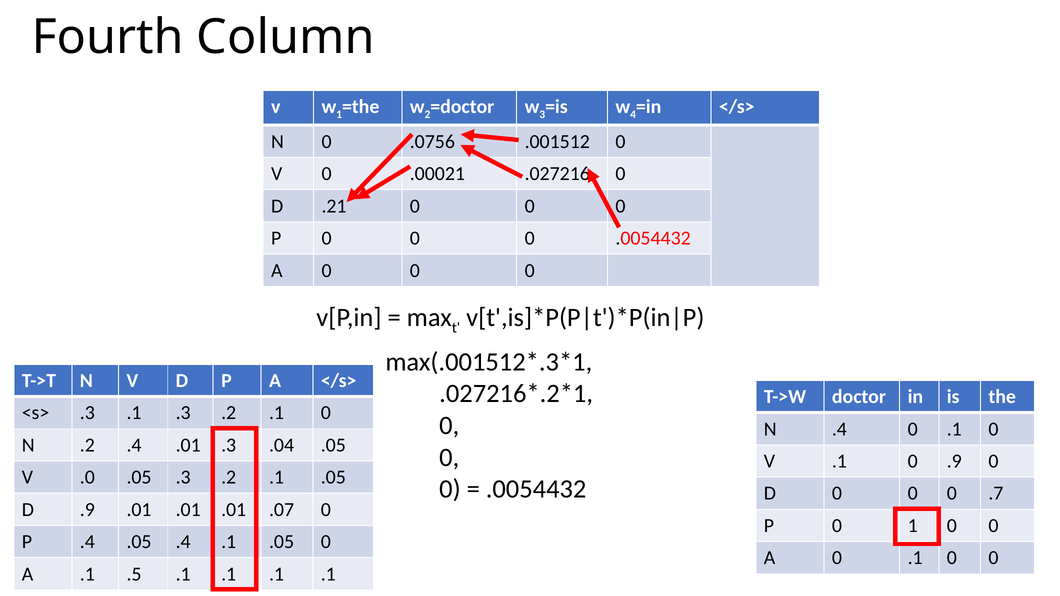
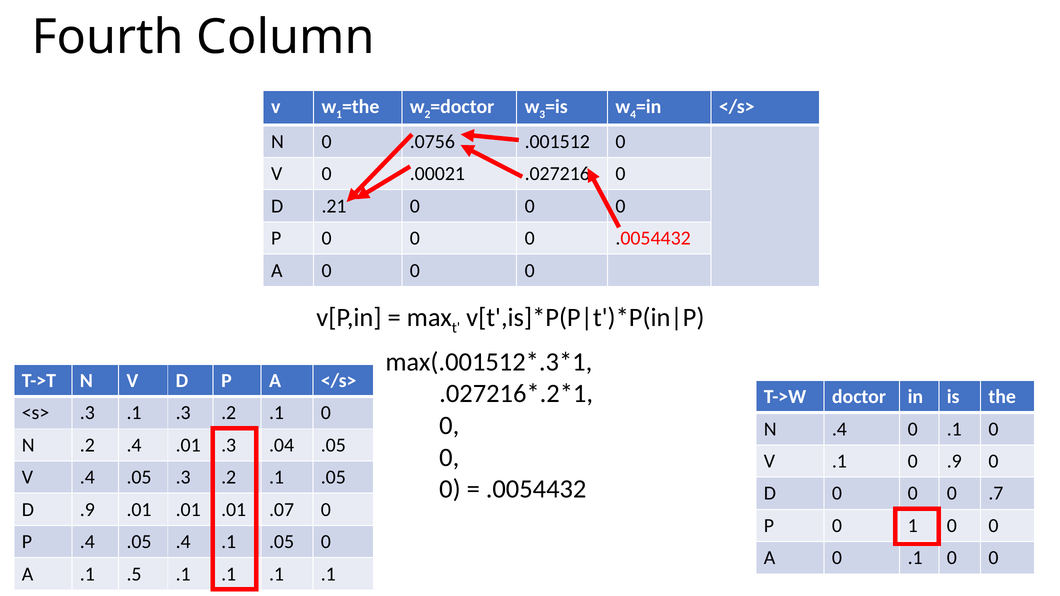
V .0: .0 -> .4 (87, 478)
